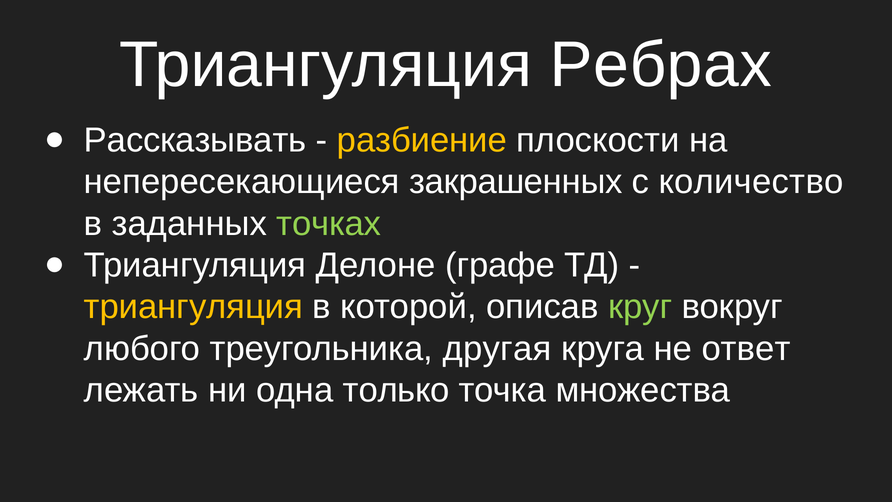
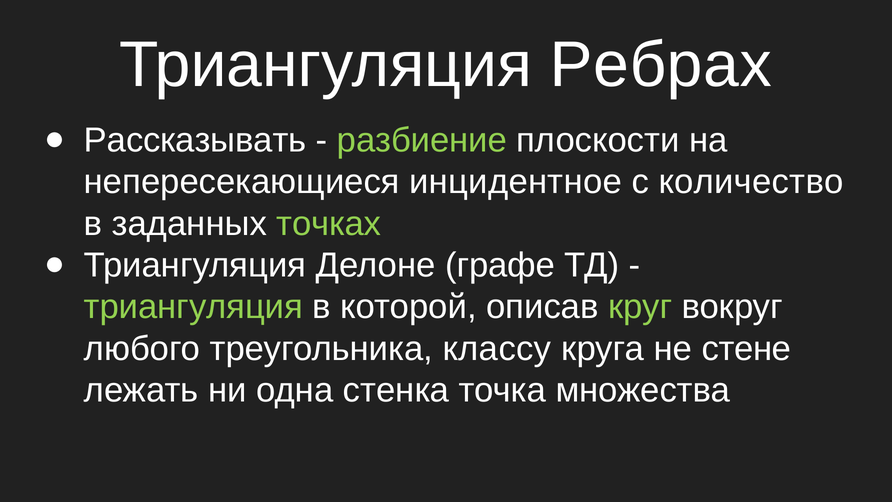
разбиение colour: yellow -> light green (422, 140)
закрашенных: закрашенных -> инцидентное (516, 182)
триангуляция colour: yellow -> light green (193, 307)
другая: другая -> классу (497, 348)
ответ: ответ -> стене (746, 348)
только: только -> стенка (396, 390)
